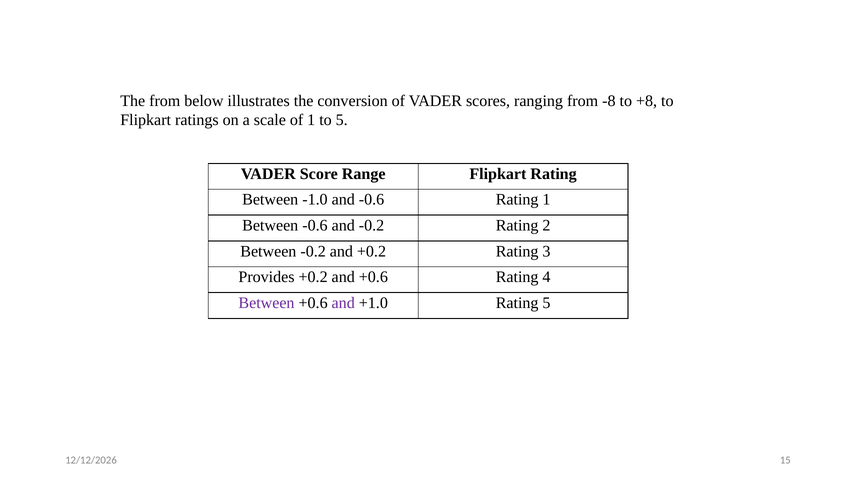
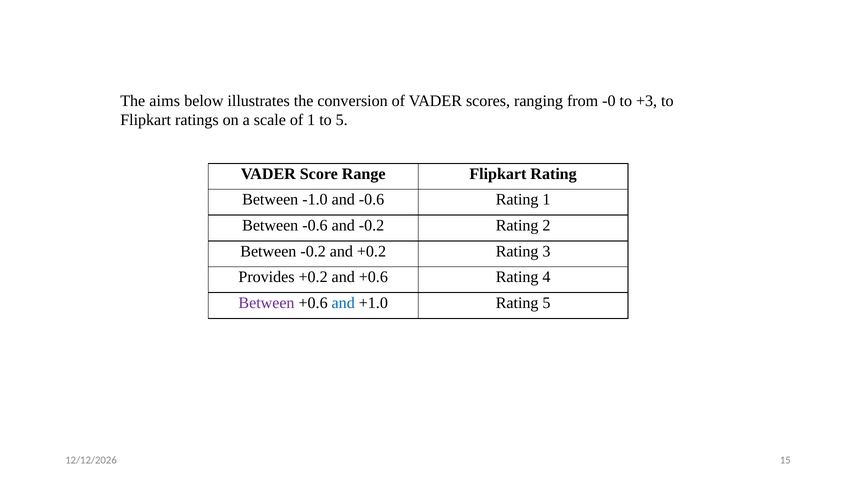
The from: from -> aims (165, 101)
-8: -8 -> -0 (609, 101)
+8: +8 -> +3 (647, 101)
and colour: purple -> blue (343, 303)
